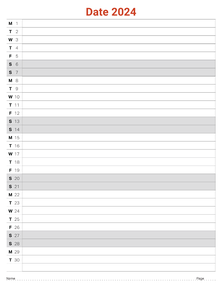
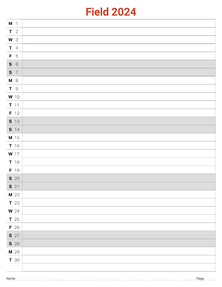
Date: Date -> Field (97, 12)
